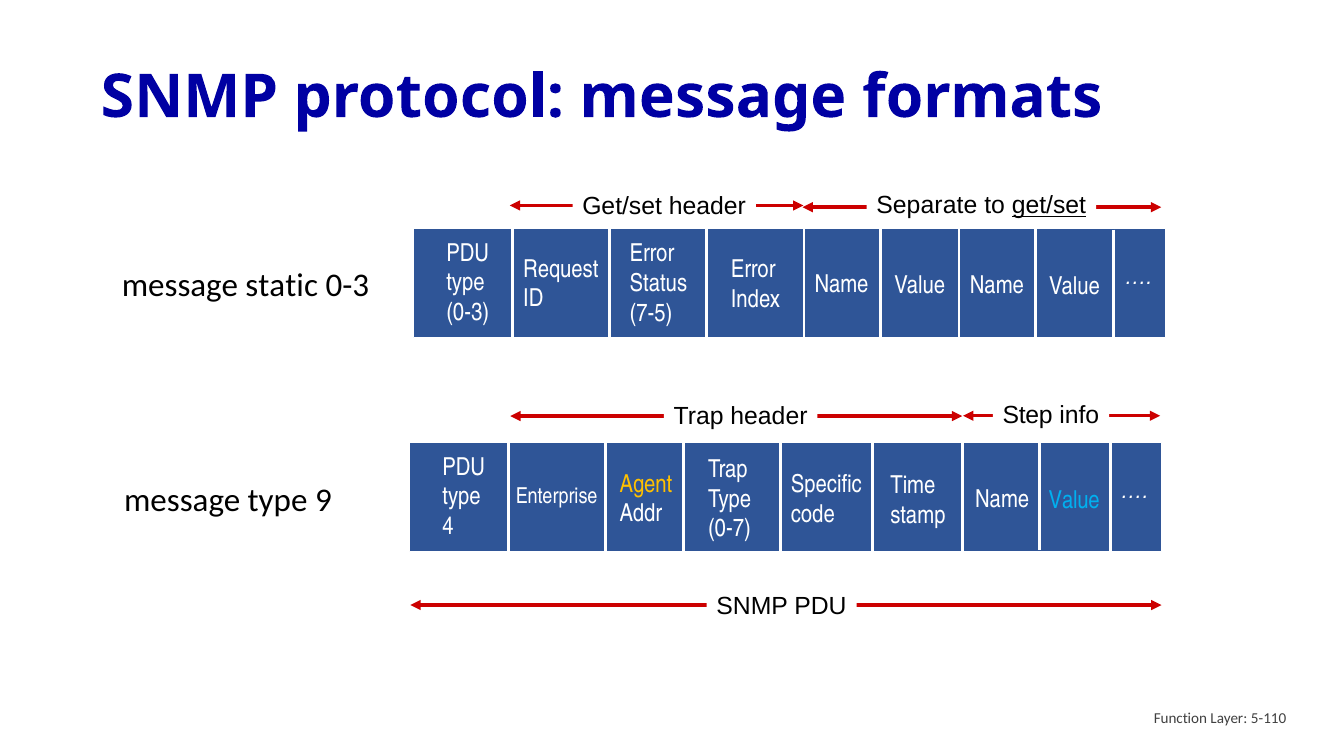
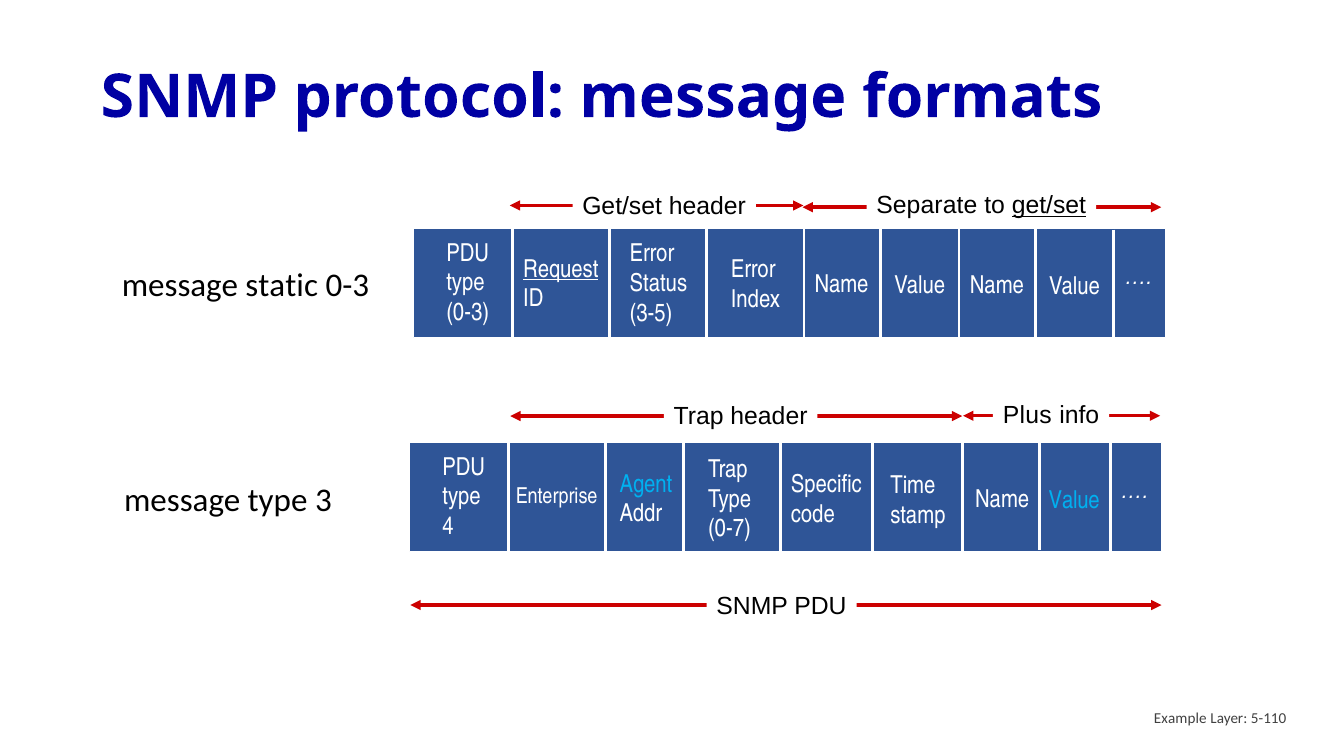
Request underline: none -> present (561, 269)
7-5: 7-5 -> 3-5 (651, 313)
Step: Step -> Plus (1027, 416)
Agent colour: yellow -> light blue (646, 484)
9: 9 -> 3 (323, 501)
Function: Function -> Example (1180, 719)
